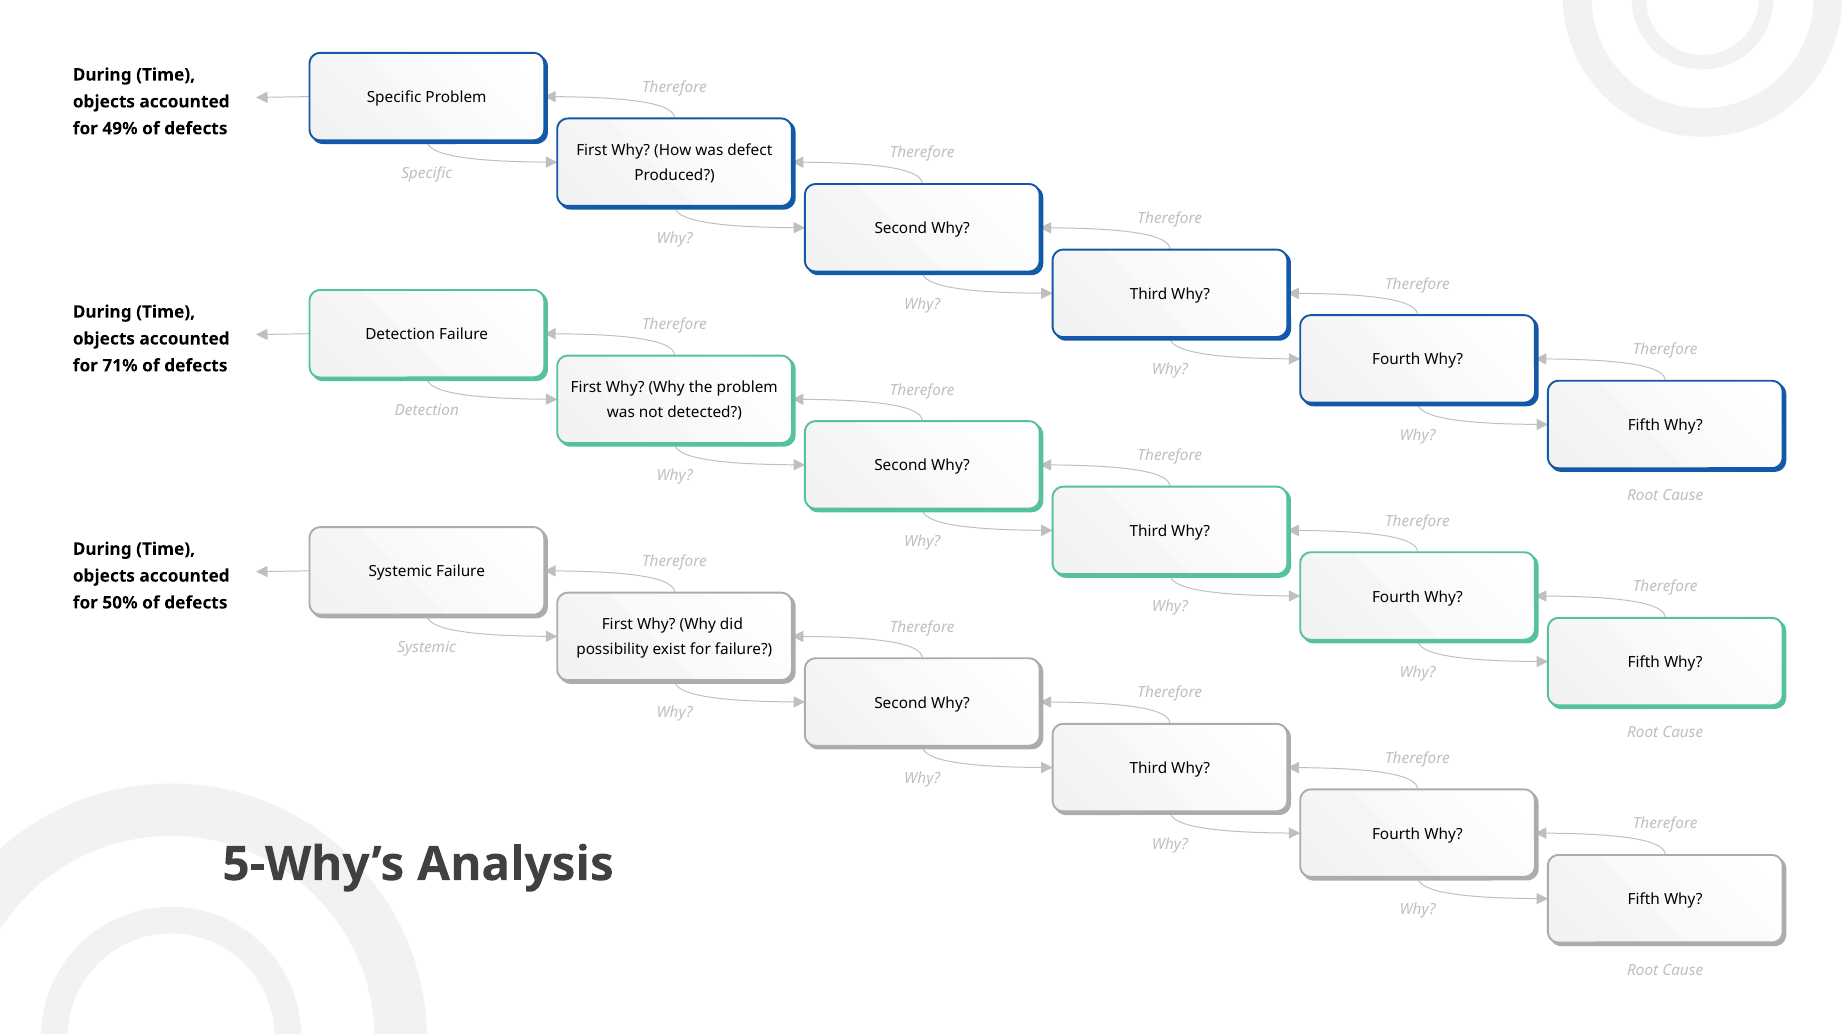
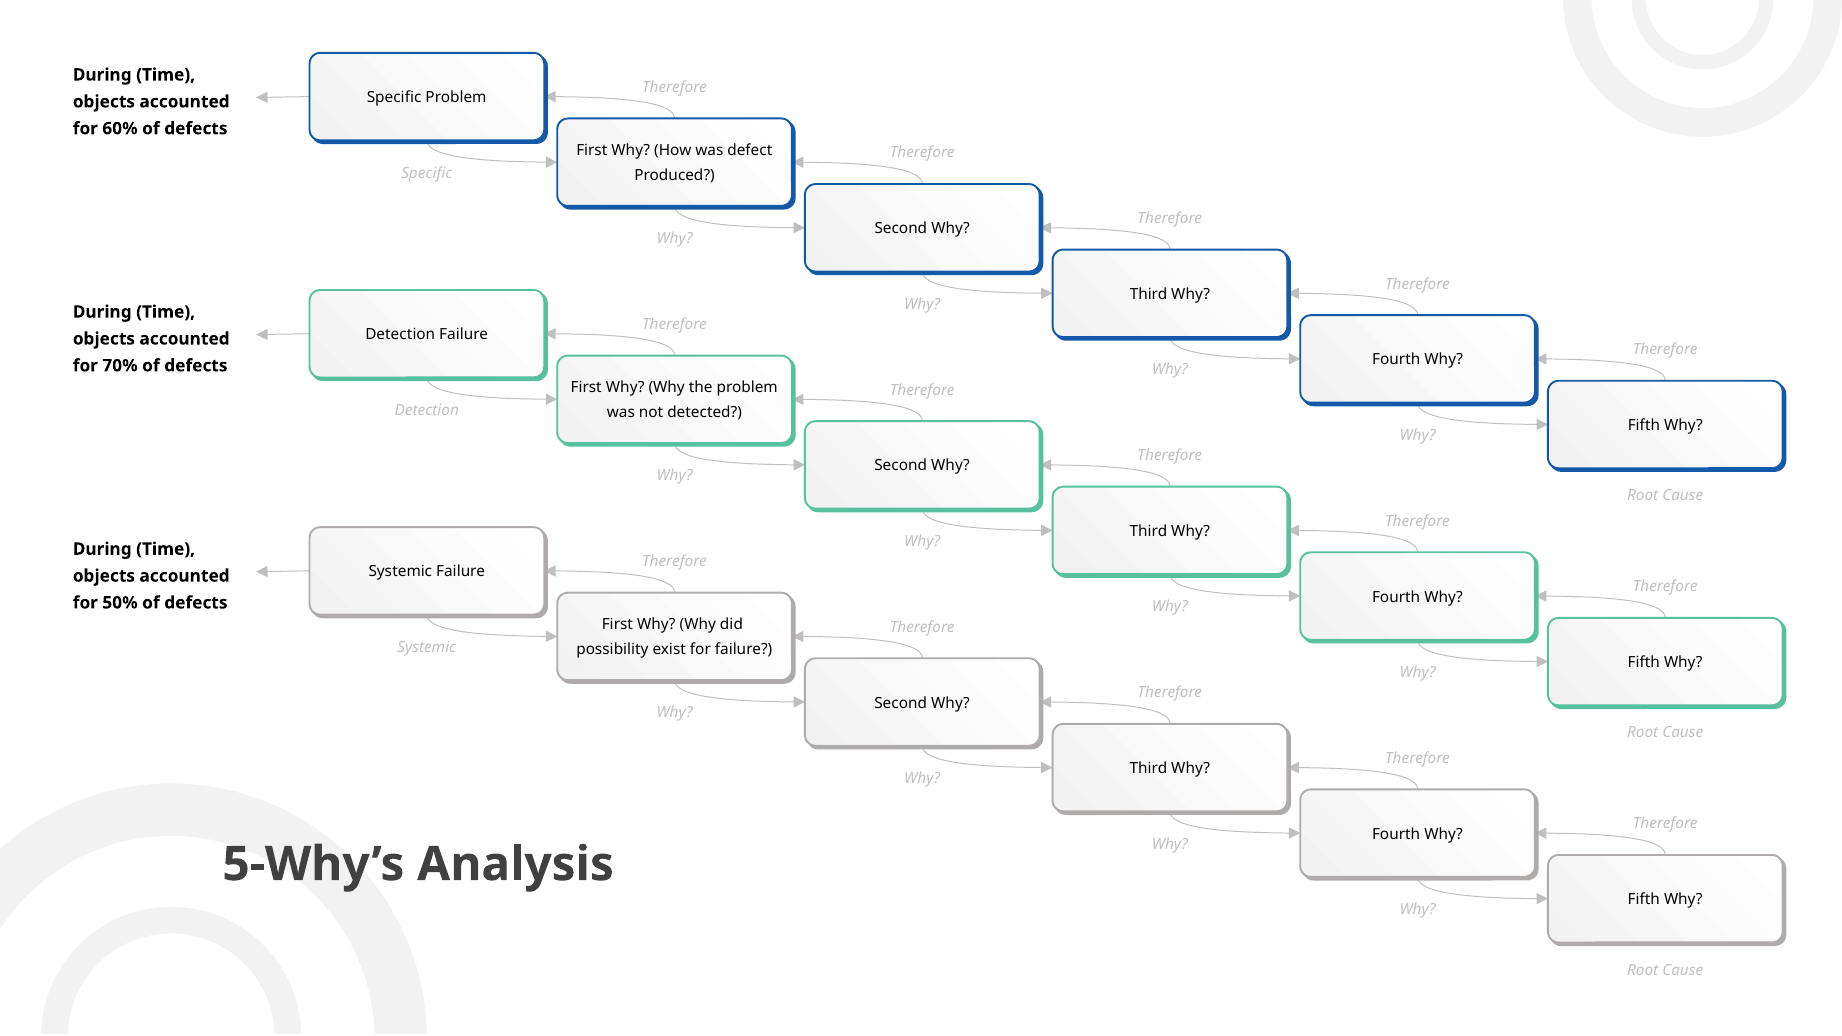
49%: 49% -> 60% (120, 129)
71%: 71% -> 70% (120, 366)
